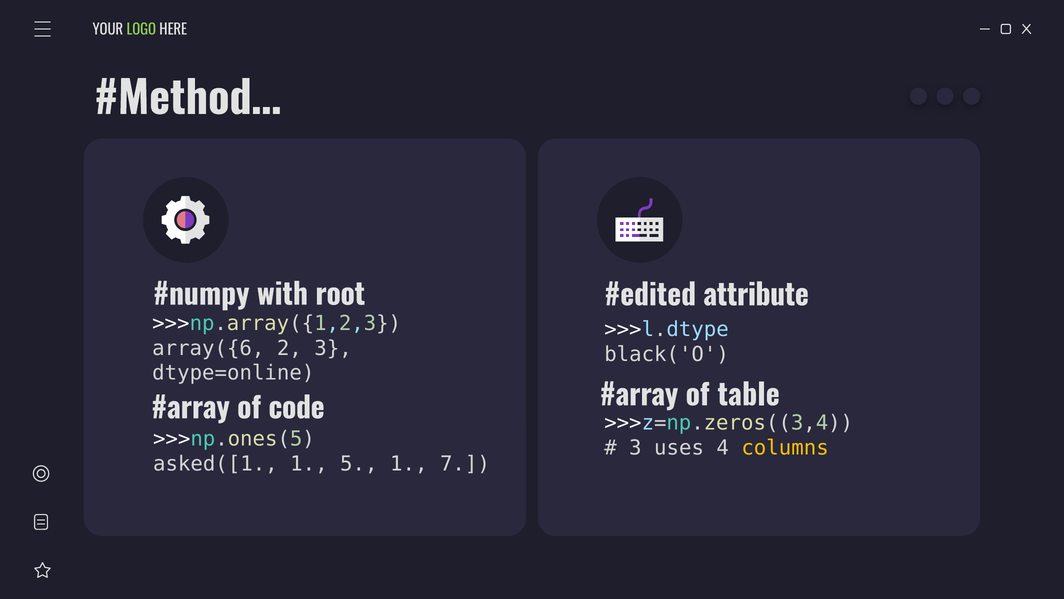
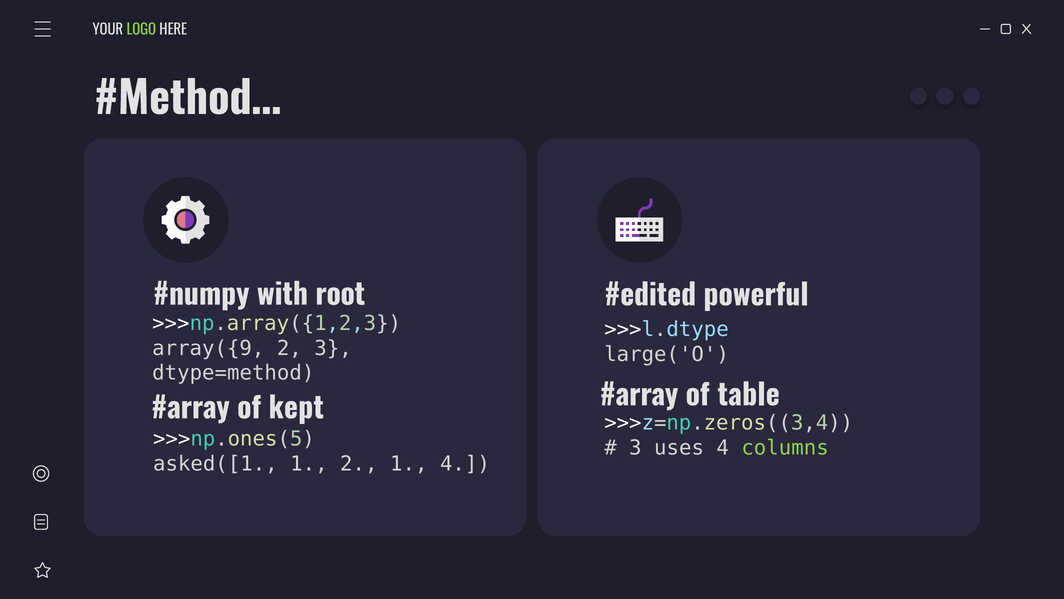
attribute: attribute -> powerful (756, 295)
array({6: array({6 -> array({9 (208, 348)
black('O: black('O -> large('O (667, 354)
dtype=online: dtype=online -> dtype=method (233, 373)
code: code -> kept (296, 408)
columns colour: yellow -> light green (785, 448)
1 5: 5 -> 2 (359, 464)
1 7: 7 -> 4 (465, 464)
